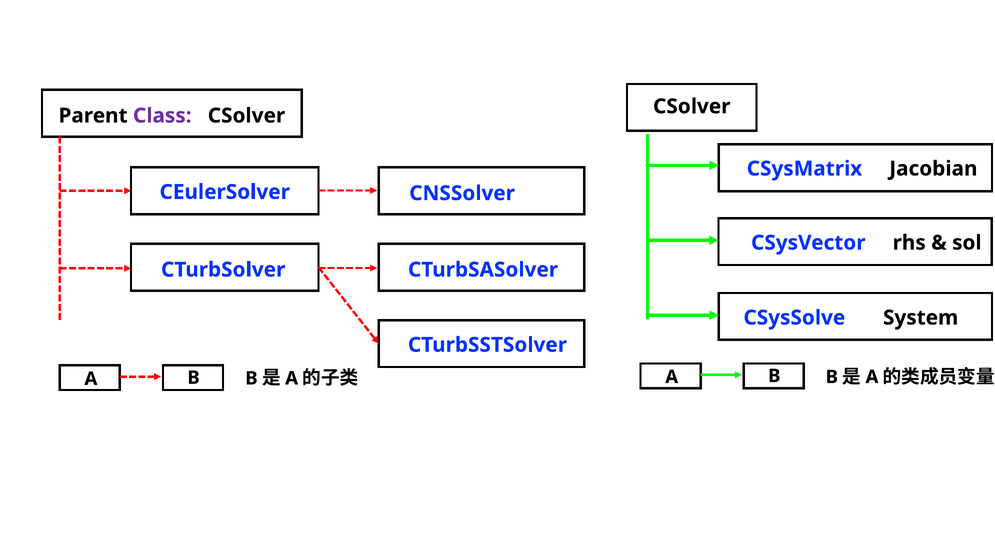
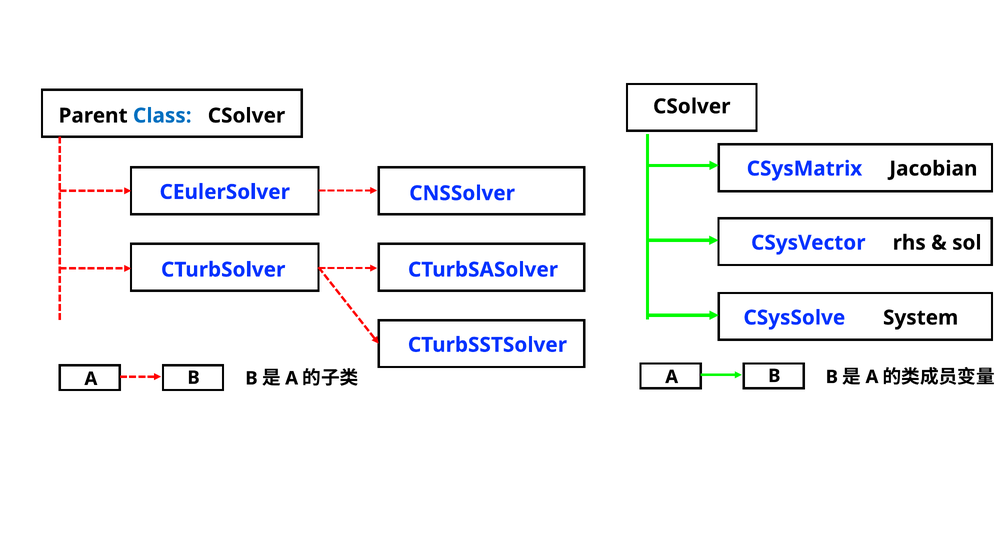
Class colour: purple -> blue (162, 116)
